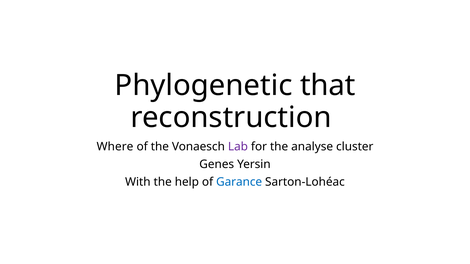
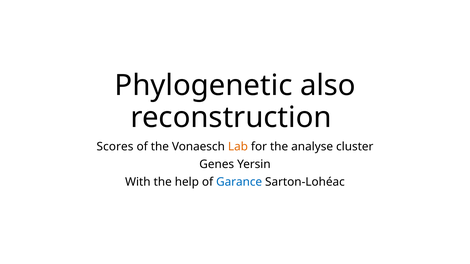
that: that -> also (328, 86)
Where: Where -> Scores (115, 147)
Lab colour: purple -> orange (238, 147)
